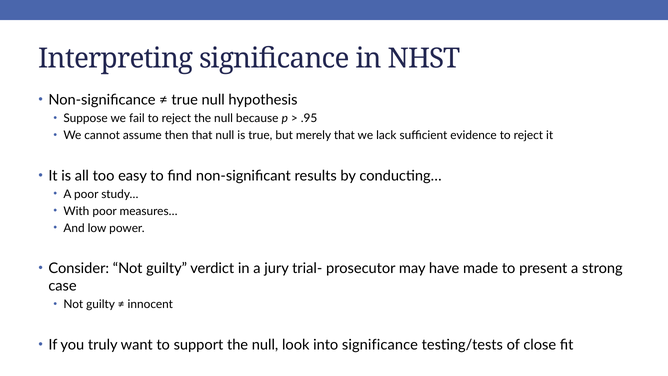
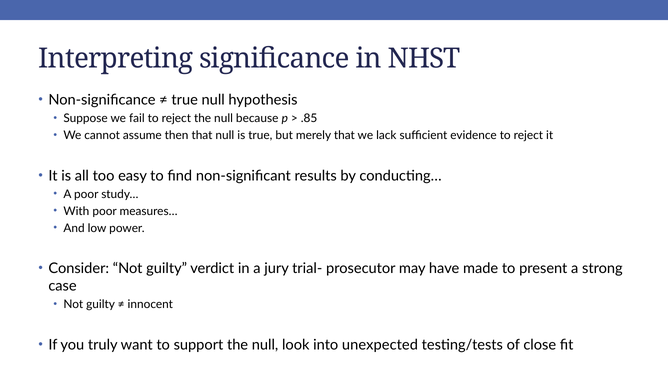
.95: .95 -> .85 (309, 118)
into significance: significance -> unexpected (380, 345)
